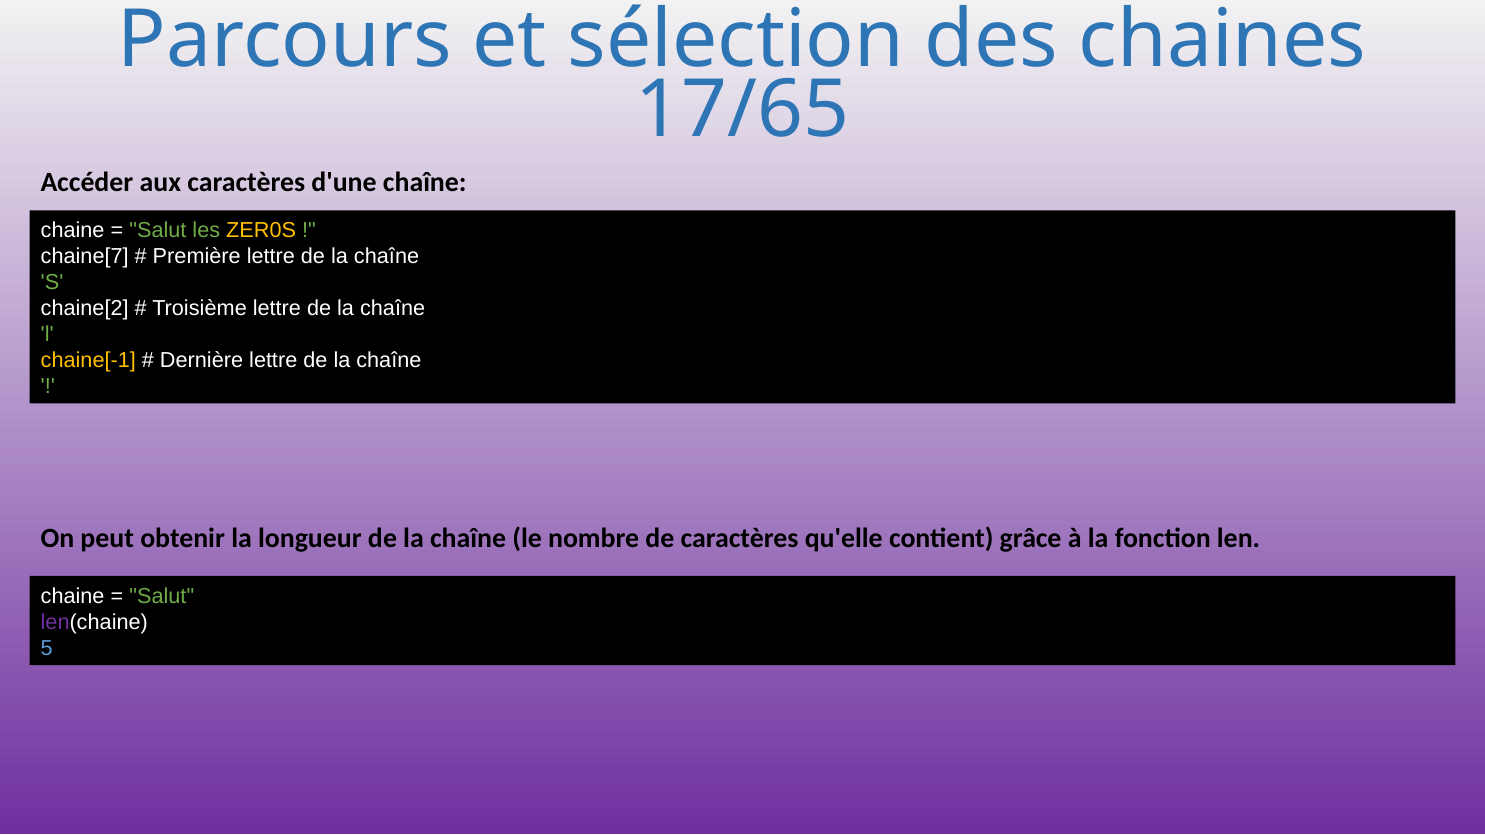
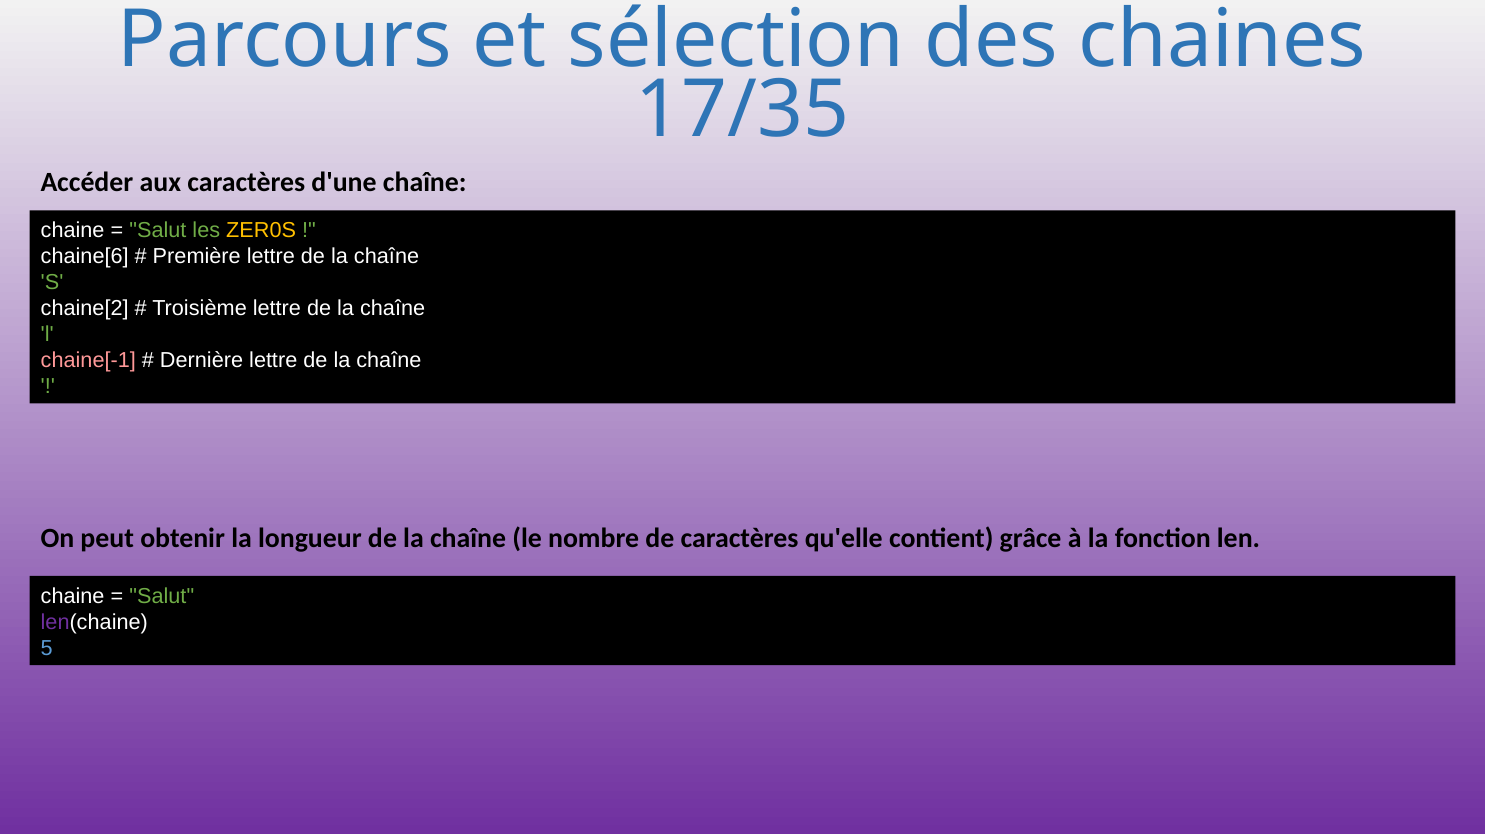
17/65: 17/65 -> 17/35 (743, 110)
chaine[7: chaine[7 -> chaine[6 (85, 257)
chaine[-1 colour: yellow -> pink (88, 361)
